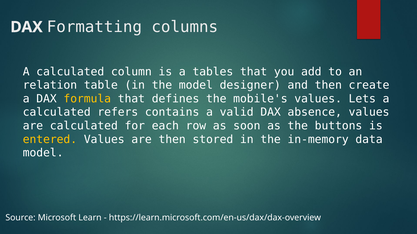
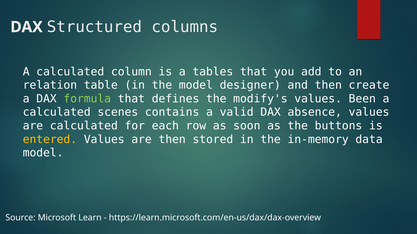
Formatting: Formatting -> Structured (94, 27)
formula colour: yellow -> light green (87, 99)
mobile's: mobile's -> modify's (260, 99)
Lets: Lets -> Been (362, 99)
refers: refers -> scenes (118, 112)
